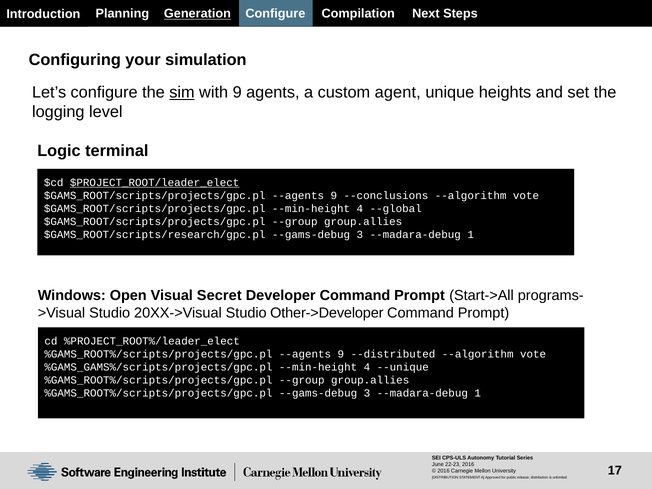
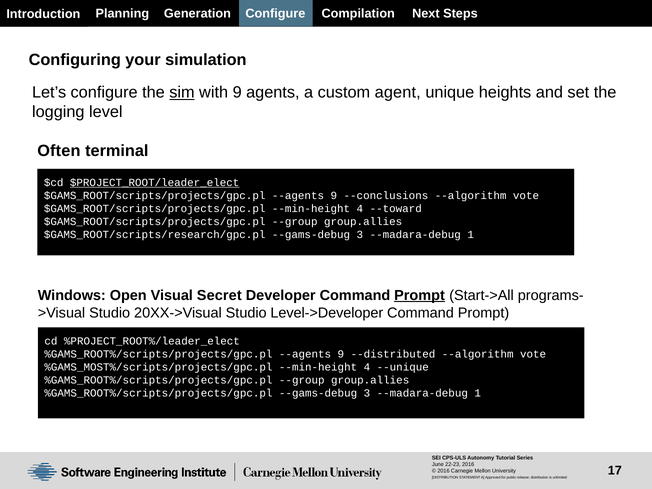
Generation underline: present -> none (197, 14)
Logic: Logic -> Often (59, 151)
--global: --global -> --toward (396, 209)
Prompt underline: none -> present (420, 295)
Other->Developer: Other->Developer -> Level->Developer (327, 313)
%GAMS_GAMS%/scripts/projects/gpc.pl: %GAMS_GAMS%/scripts/projects/gpc.pl -> %GAMS_MOST%/scripts/projects/gpc.pl (158, 367)
